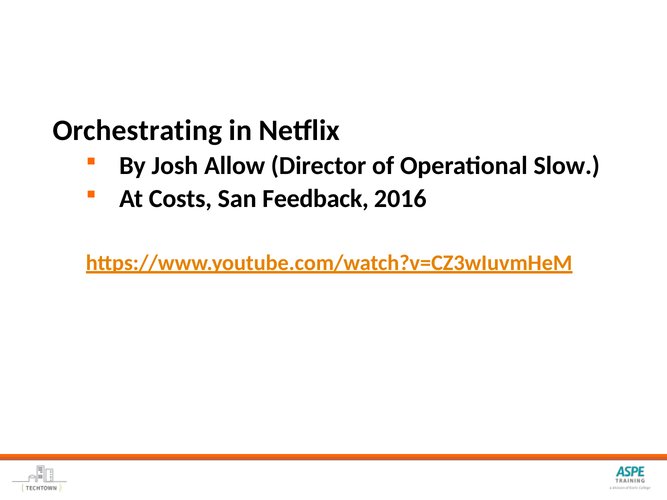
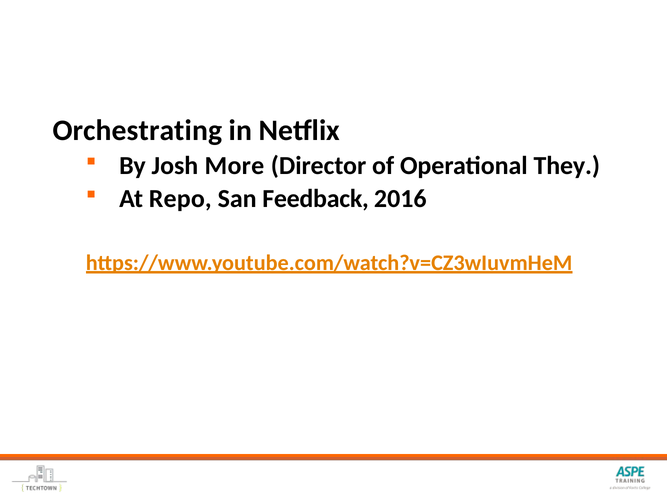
Allow: Allow -> More (234, 166)
Slow: Slow -> They (567, 166)
Costs: Costs -> Repo (180, 199)
